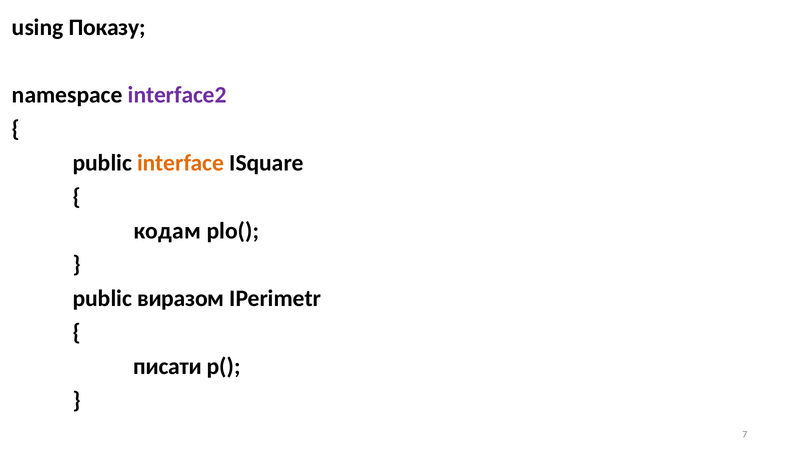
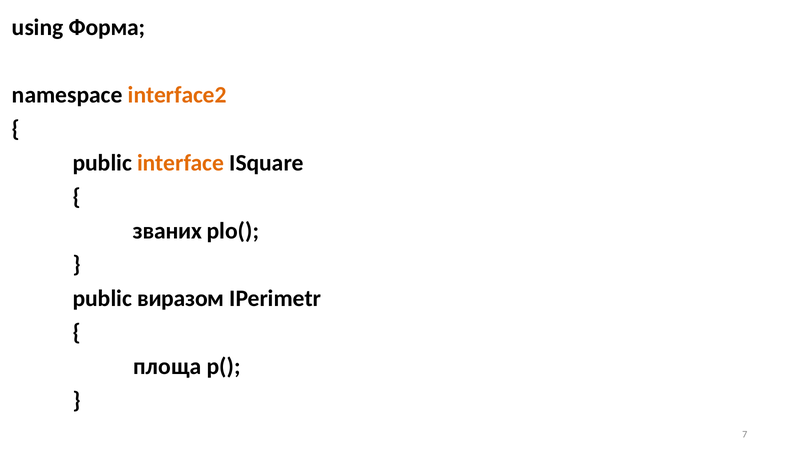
Показу: Показу -> Форма (107, 27)
interface2 colour: purple -> orange (177, 95)
кодам: кодам -> званих (167, 231)
писати: писати -> площа (167, 366)
